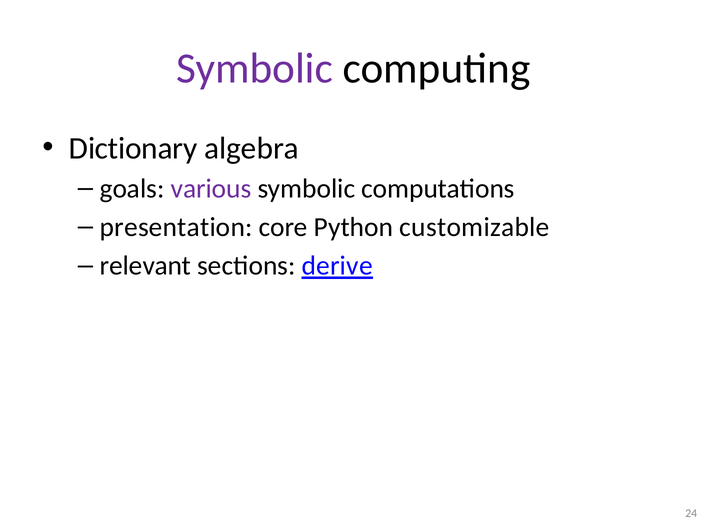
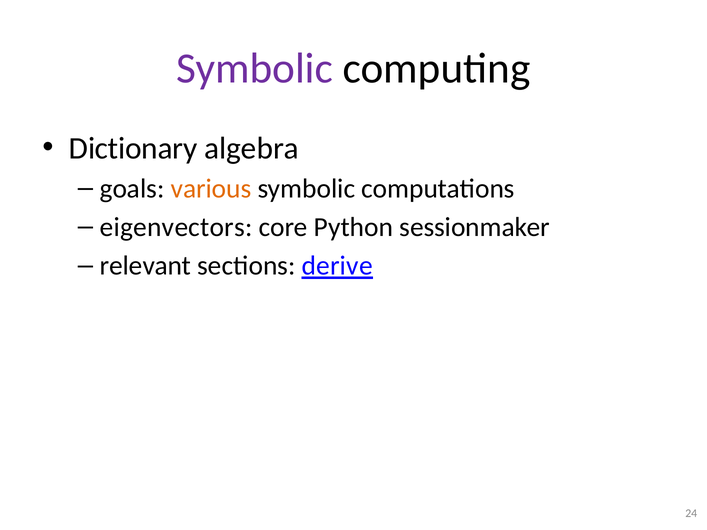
various colour: purple -> orange (211, 189)
presentation: presentation -> eigenvectors (176, 227)
customizable: customizable -> sessionmaker (475, 227)
